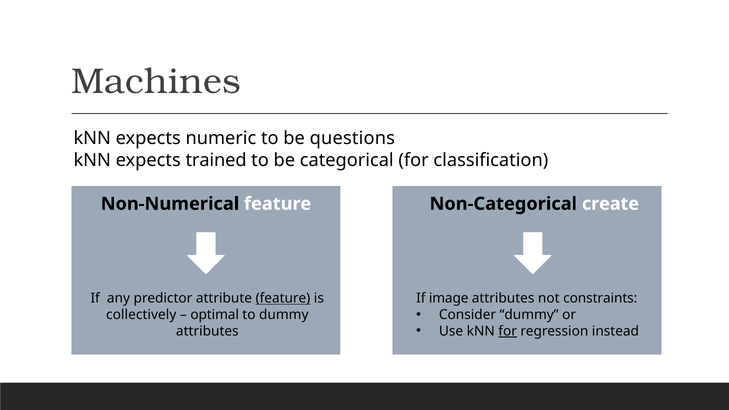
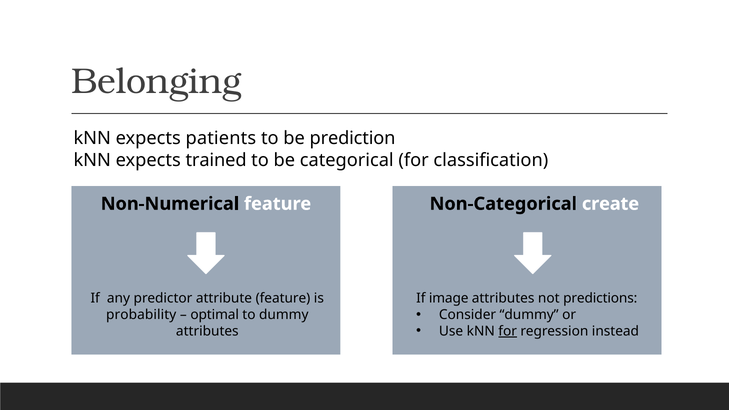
Machines: Machines -> Belonging (156, 82)
numeric: numeric -> patients (221, 138)
questions: questions -> prediction (353, 138)
feature underline: present -> none (283, 298)
constraints: constraints -> predictions (600, 298)
collectively: collectively -> probability (141, 315)
